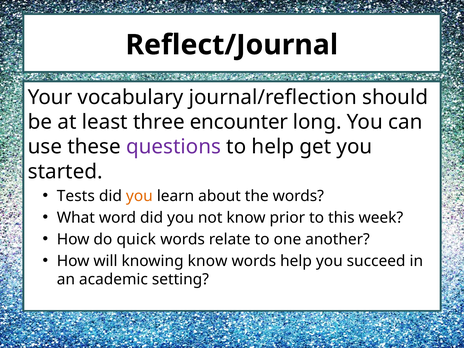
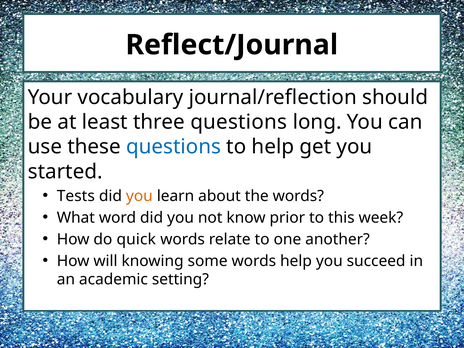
three encounter: encounter -> questions (239, 122)
questions colour: purple -> blue (174, 147)
knowing know: know -> some (208, 261)
